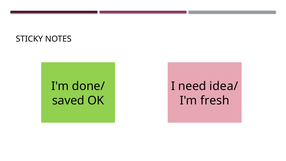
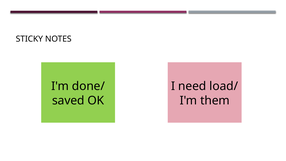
idea/: idea/ -> load/ (224, 86)
fresh: fresh -> them (215, 100)
